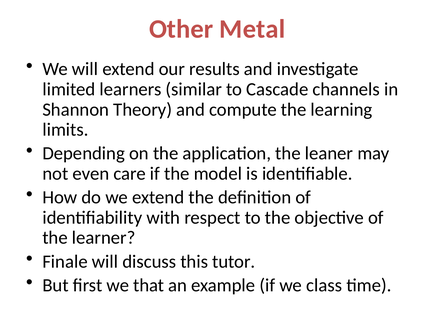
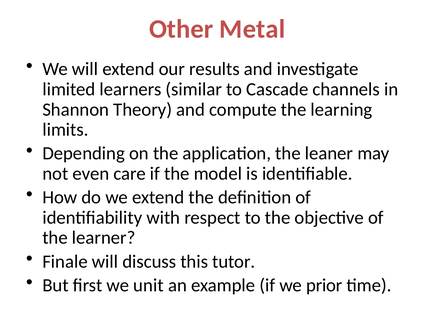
that: that -> unit (149, 285)
class: class -> prior (324, 285)
